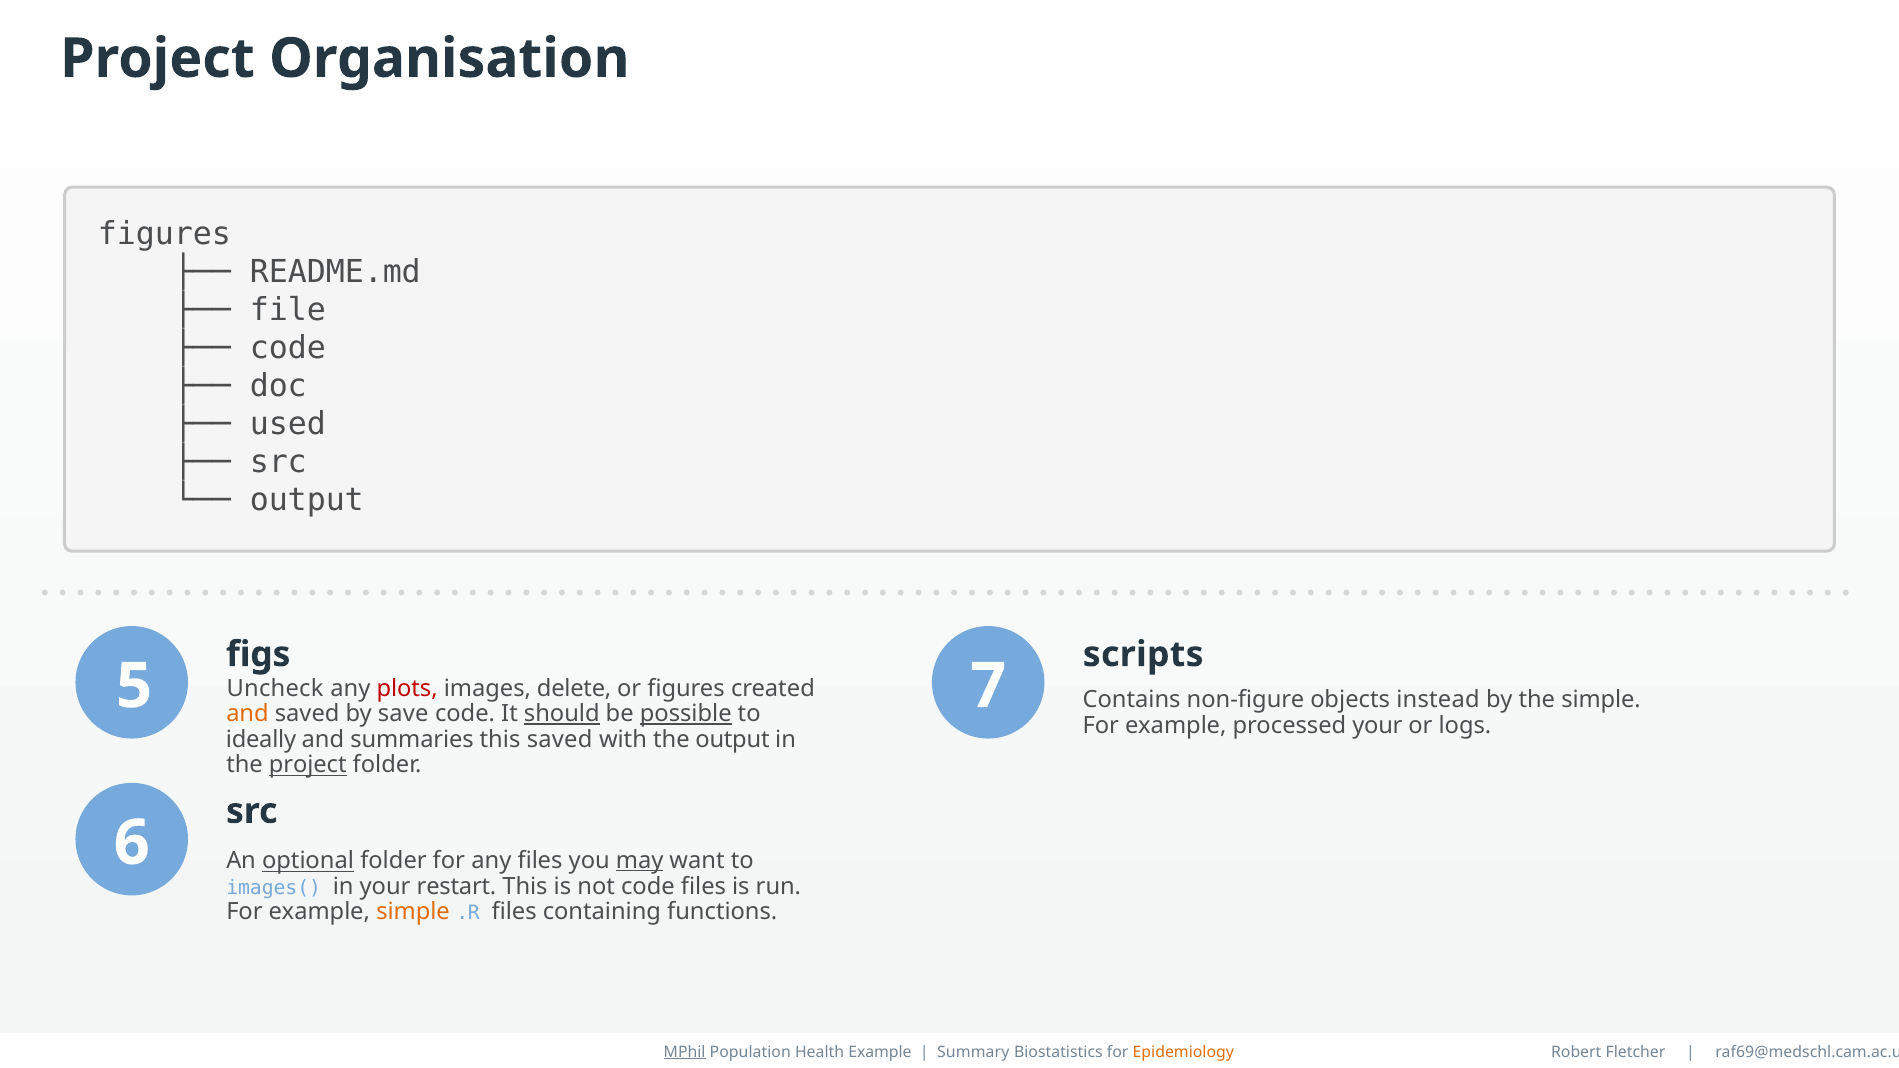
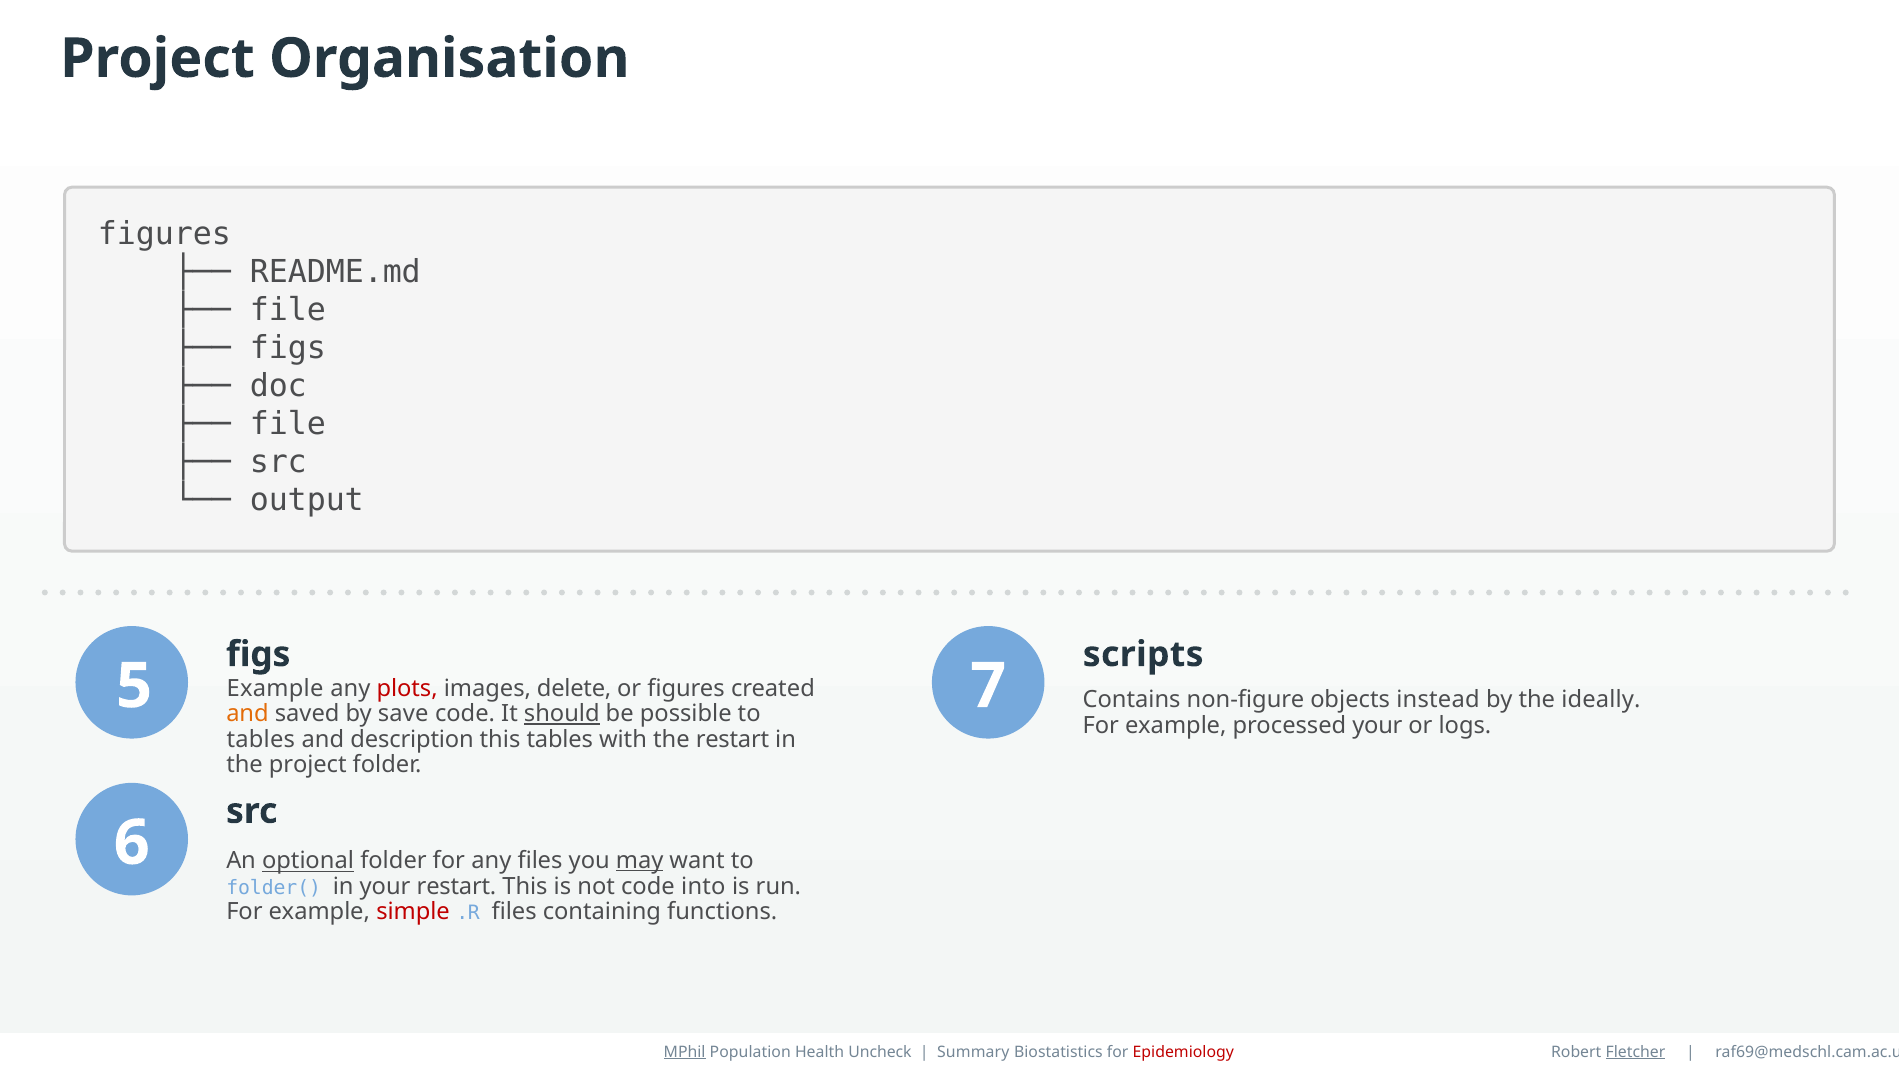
code: code -> figs (288, 348)
used: used -> file (288, 424)
Uncheck: Uncheck -> Example (275, 688)
the simple: simple -> ideally (1601, 700)
possible underline: present -> none (686, 714)
ideally: ideally -> tables (261, 740)
summaries: summaries -> description (412, 740)
this saved: saved -> tables (560, 740)
the output: output -> restart (732, 740)
project underline: present -> none (308, 765)
images(: images( -> folder( (274, 888)
code files: files -> into (703, 886)
simple colour: orange -> red (413, 912)
Health Example: Example -> Uncheck (880, 1052)
Epidemiology colour: orange -> red (1183, 1052)
Fletcher underline: none -> present (1635, 1052)
